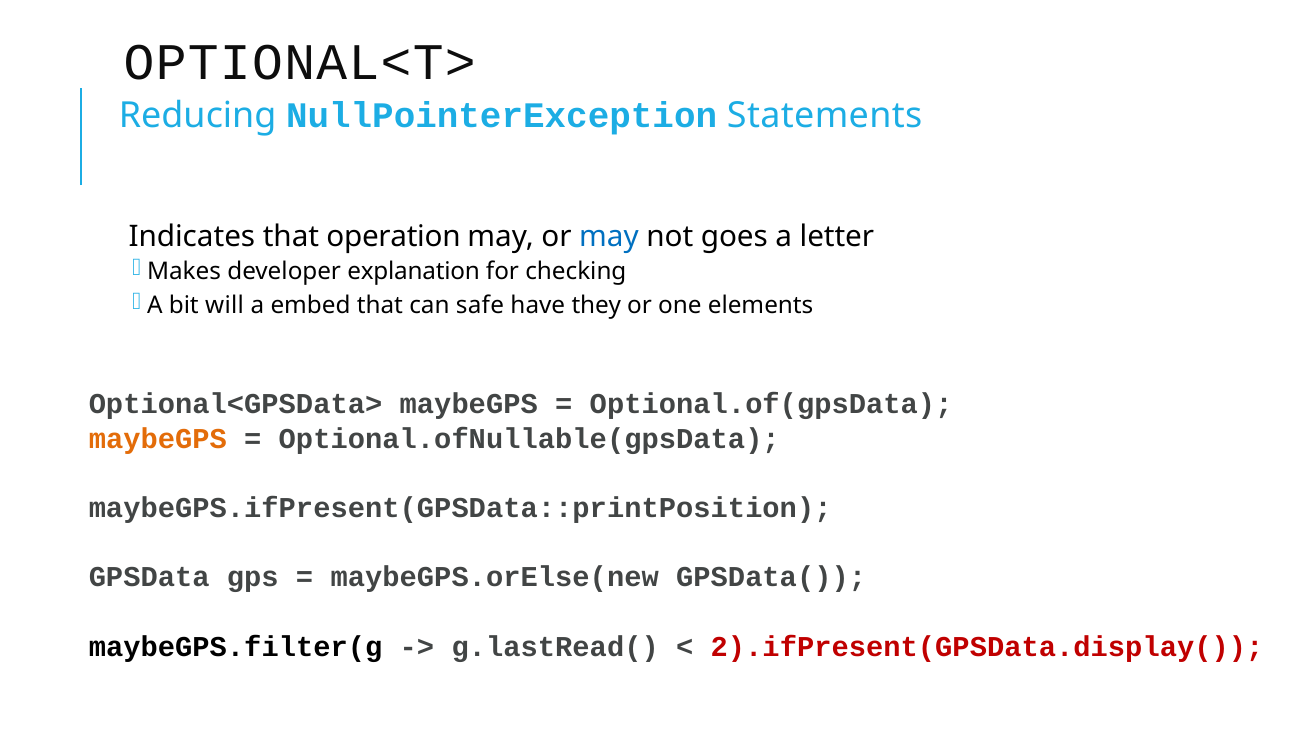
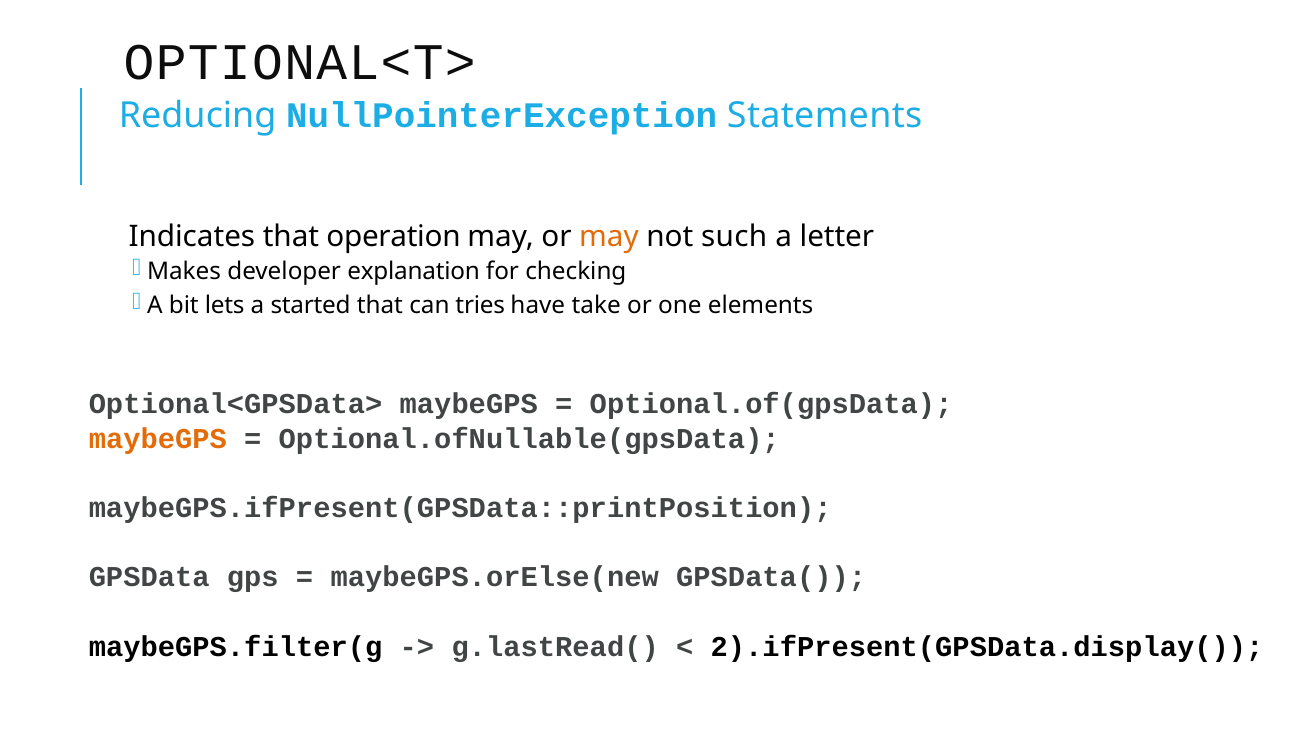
may colour: blue -> orange (609, 236)
goes: goes -> such (734, 236)
will: will -> lets (225, 305)
embed: embed -> started (311, 305)
safe: safe -> tries (480, 305)
they: they -> take (596, 305)
2).ifPresent(GPSData.display( colour: red -> black (987, 647)
